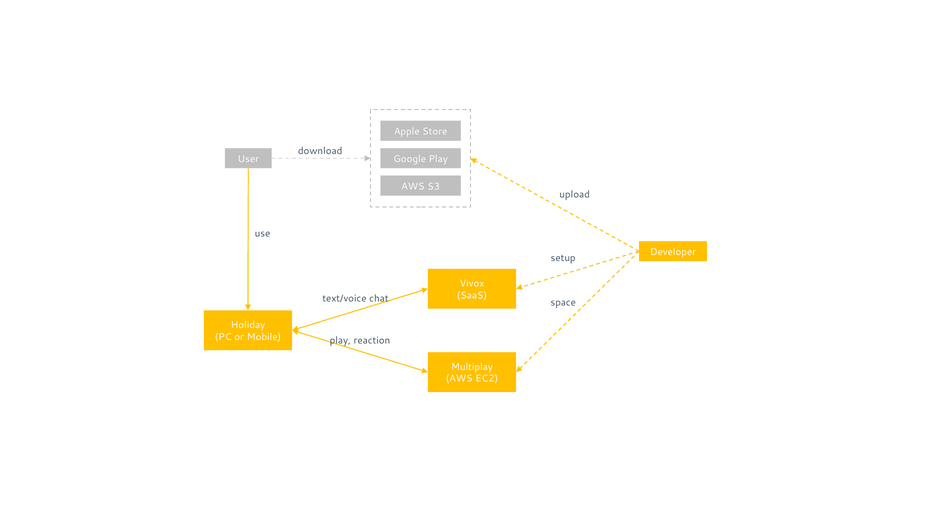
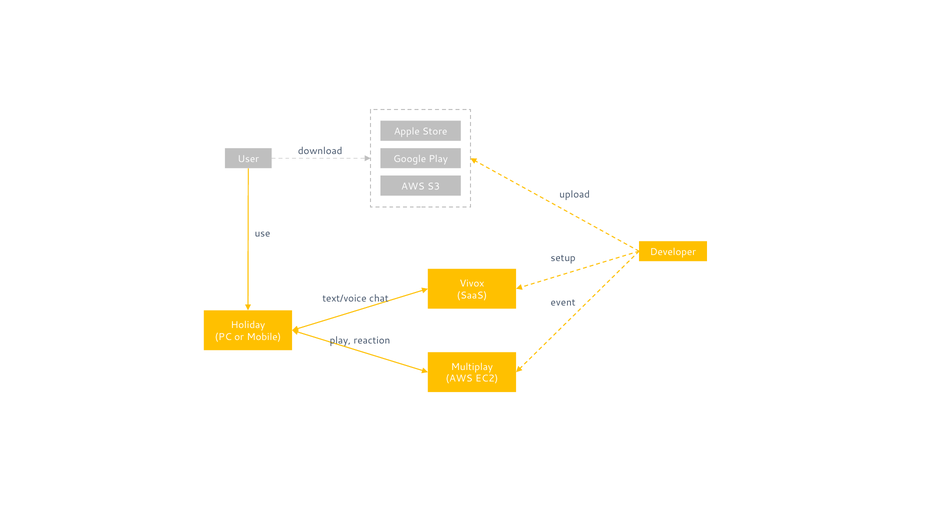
space: space -> event (563, 302)
